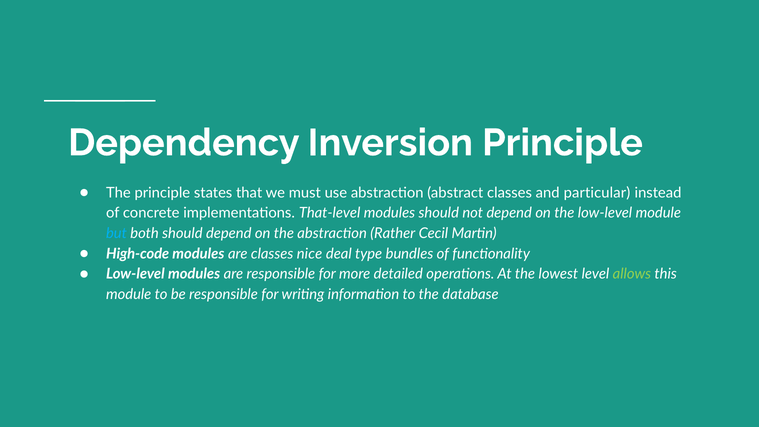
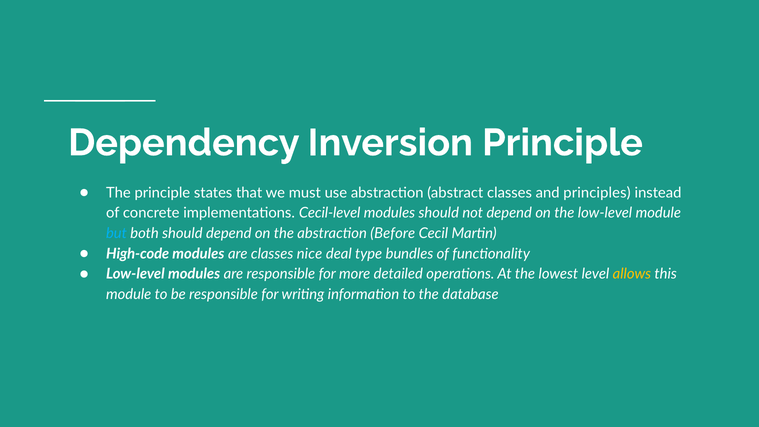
particular: particular -> principles (597, 193)
That-level: That-level -> Cecil-level (330, 213)
Rather: Rather -> Before (393, 233)
allows colour: light green -> yellow (632, 274)
